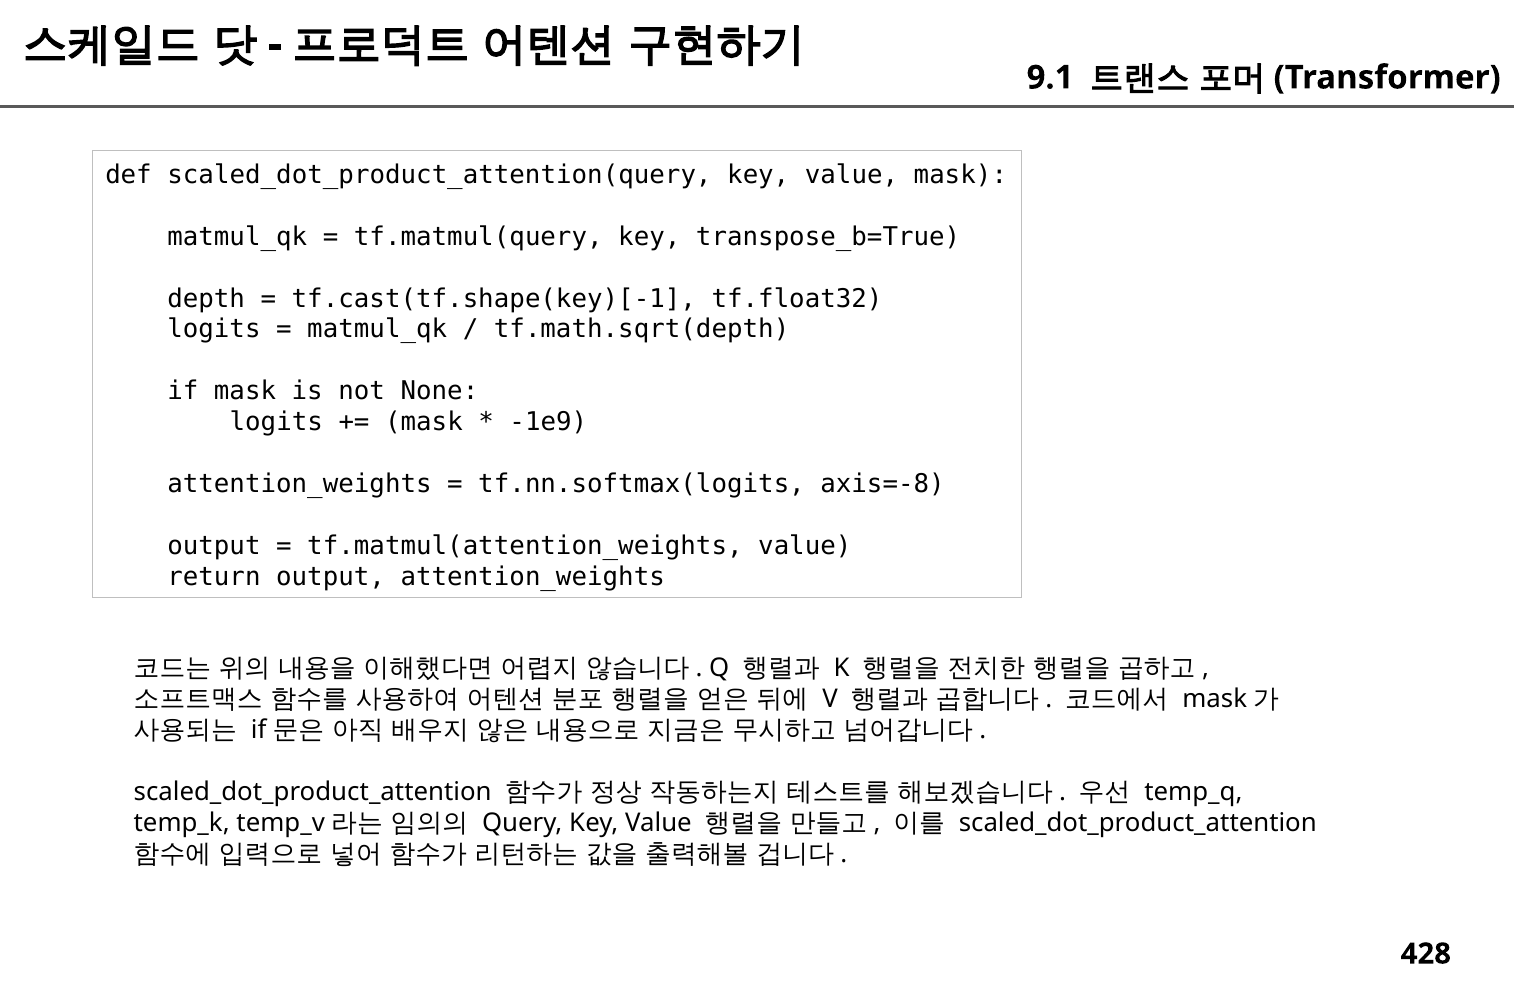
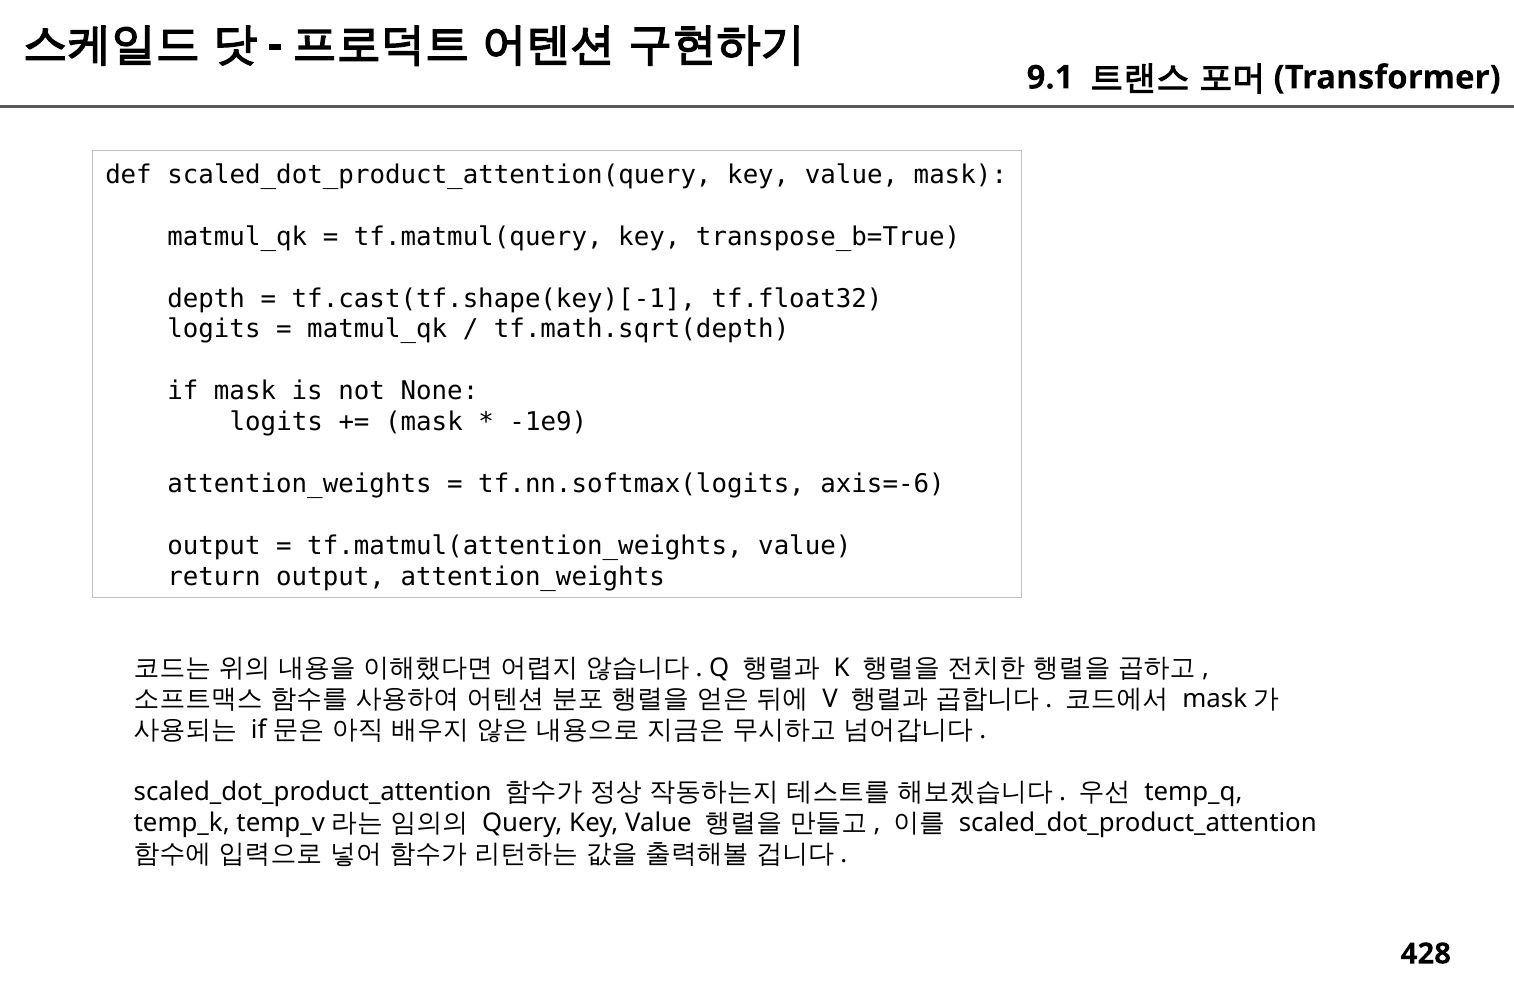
axis=-8: axis=-8 -> axis=-6 (883, 484)
